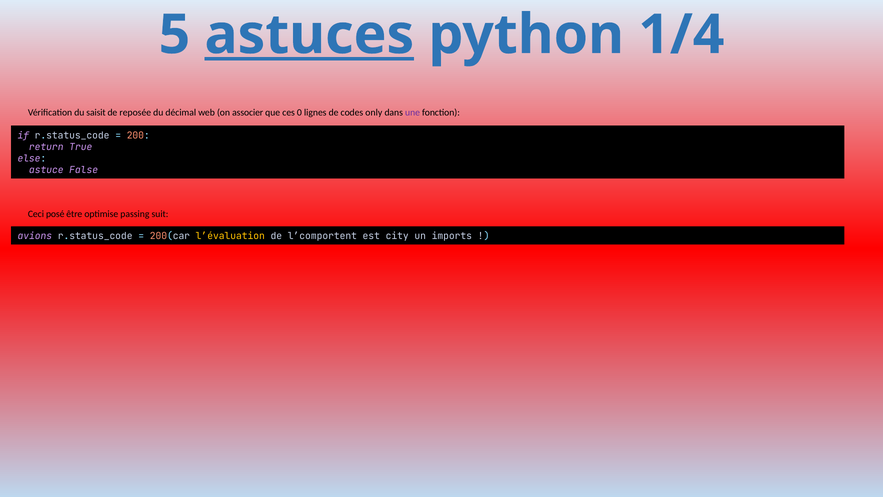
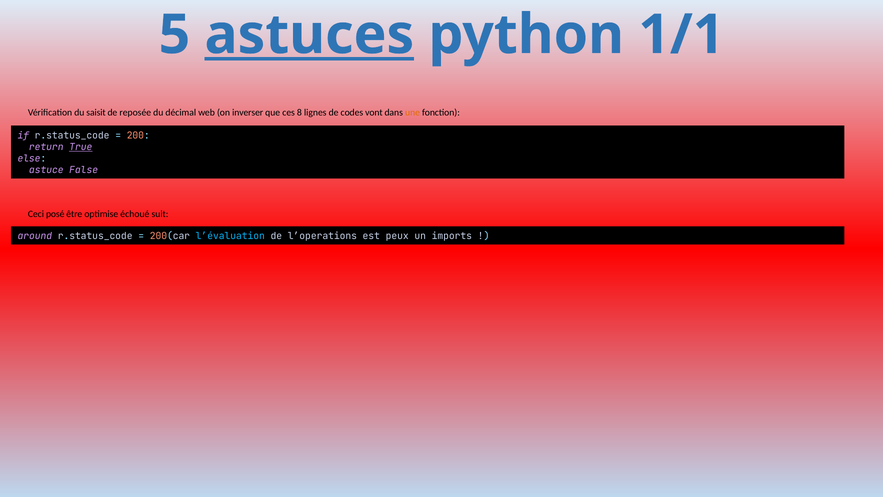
1/4: 1/4 -> 1/1 (681, 35)
associer: associer -> inverser (248, 112)
0: 0 -> 8 (299, 112)
only: only -> vont (374, 112)
une colour: purple -> orange (413, 112)
True underline: none -> present (81, 147)
passing: passing -> échoué (135, 214)
avions: avions -> around (35, 236)
l’évaluation colour: yellow -> light blue (230, 236)
l’comportent: l’comportent -> l’operations (322, 236)
city: city -> peux (397, 236)
